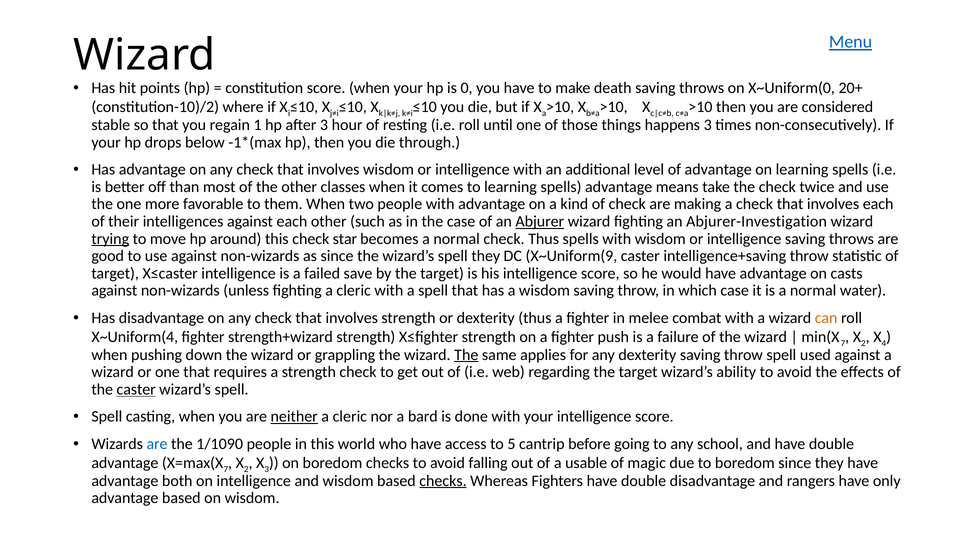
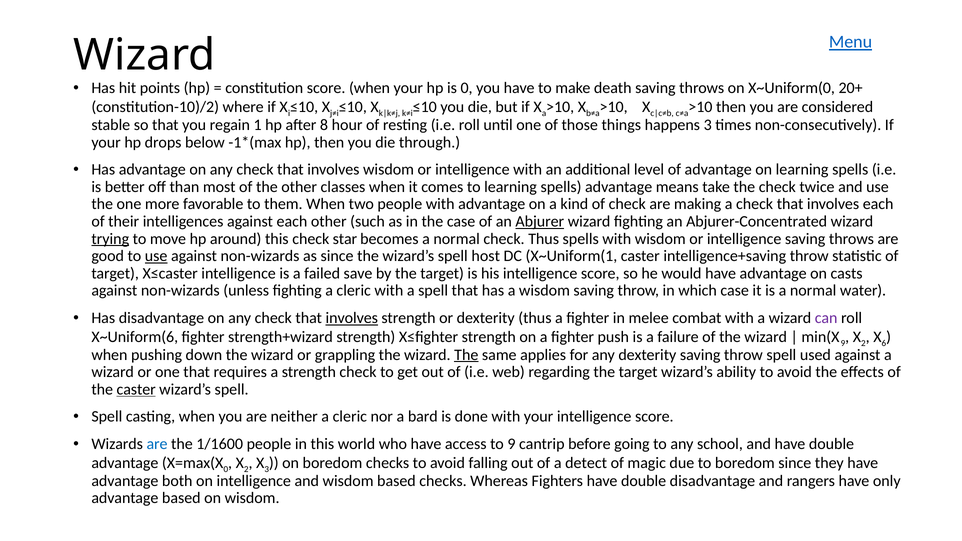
after 3: 3 -> 8 (324, 125)
Abjurer-Investigation: Abjurer-Investigation -> Abjurer-Concentrated (757, 221)
use underline: none -> present (156, 256)
spell they: they -> host (486, 256)
X~Uniform(9: X~Uniform(9 -> X~Uniform(1 (571, 256)
involves underline: none -> present (352, 318)
can colour: orange -> purple (826, 318)
X~Uniform(4: X~Uniform(4 -> X~Uniform(6 (135, 337)
7: 7 -> 9 (843, 343)
4: 4 -> 6 (884, 343)
neither underline: present -> none (294, 417)
1/1090: 1/1090 -> 1/1600 (220, 444)
to 5: 5 -> 9 (511, 444)
7: 7 -> 0 (226, 469)
usable: usable -> detect (586, 463)
checks underline: present -> none (443, 481)
